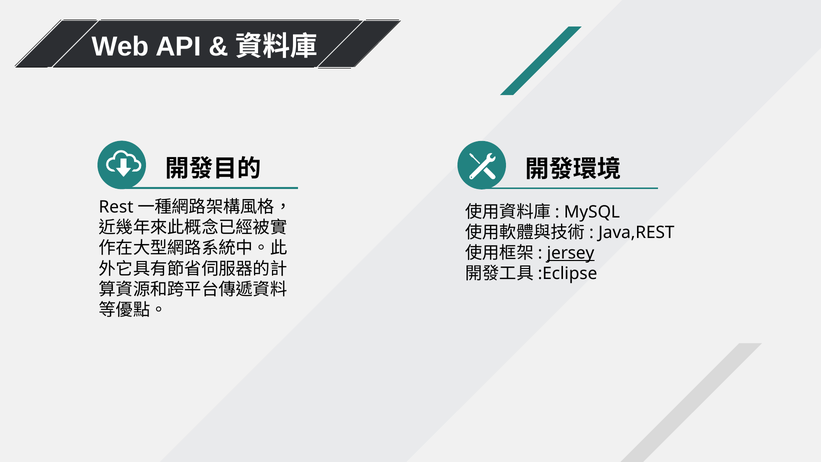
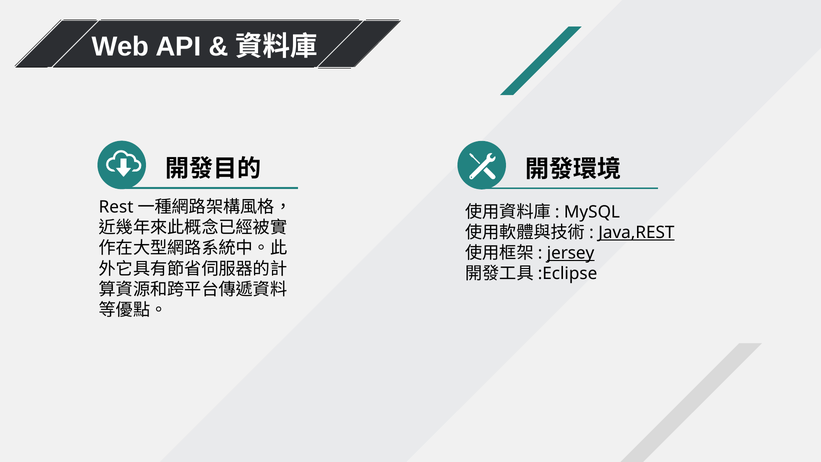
Java,REST underline: none -> present (636, 233)
